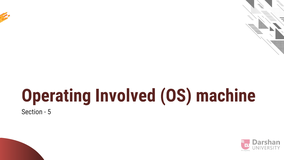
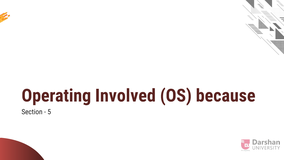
machine: machine -> because (226, 96)
